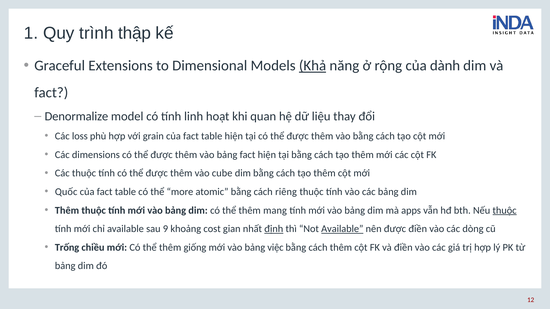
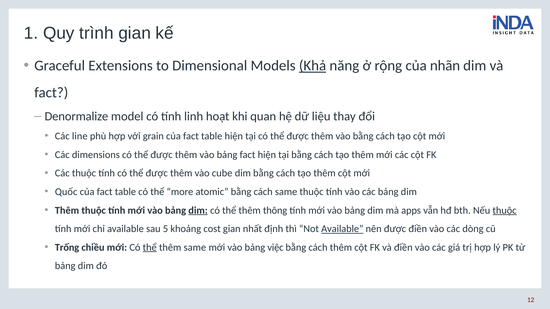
trình thập: thập -> gian (135, 33)
dành: dành -> nhãn (445, 66)
loss: loss -> line (80, 136)
cách riêng: riêng -> same (286, 192)
dim underline: none -> present (198, 211)
mang: mang -> thông (275, 211)
9: 9 -> 5 (166, 229)
định underline: present -> none (274, 229)
thể underline: none -> present (150, 248)
thêm giống: giống -> same (195, 248)
